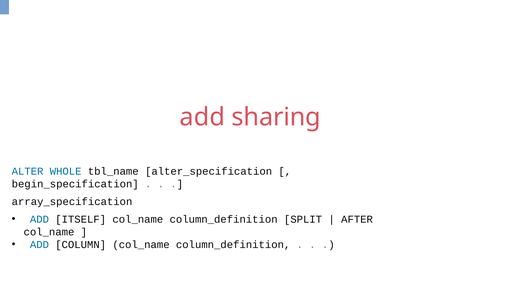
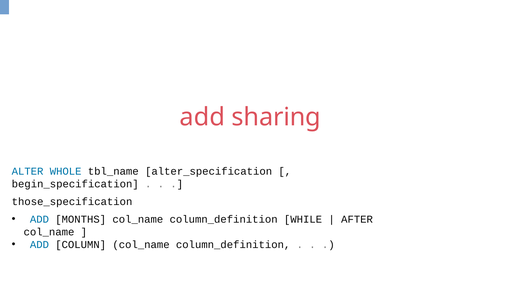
array_specification: array_specification -> those_specification (72, 202)
ITSELF: ITSELF -> MONTHS (81, 220)
SPLIT: SPLIT -> WHILE (303, 220)
